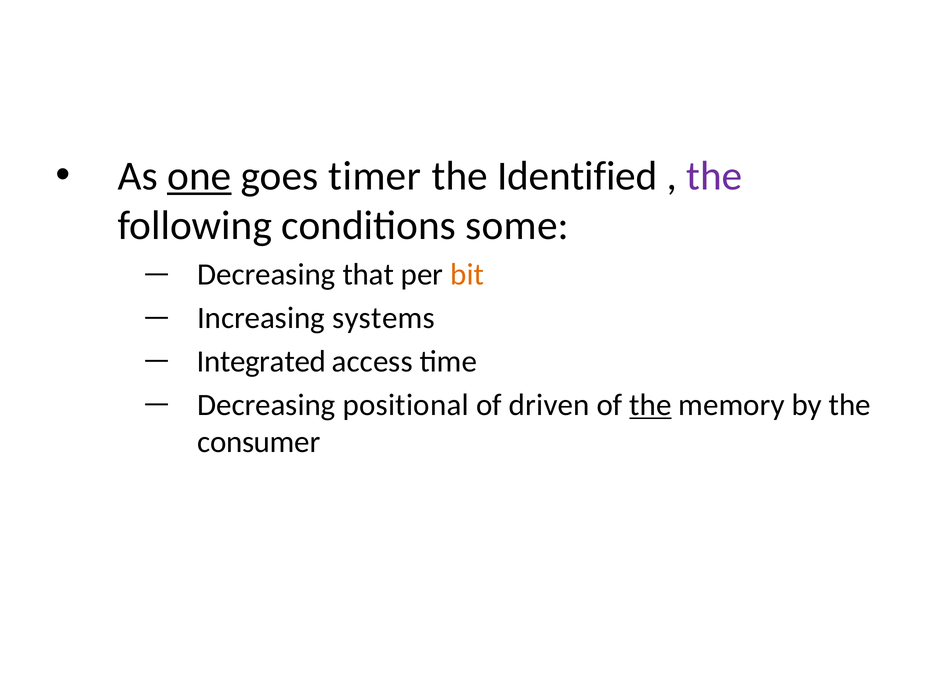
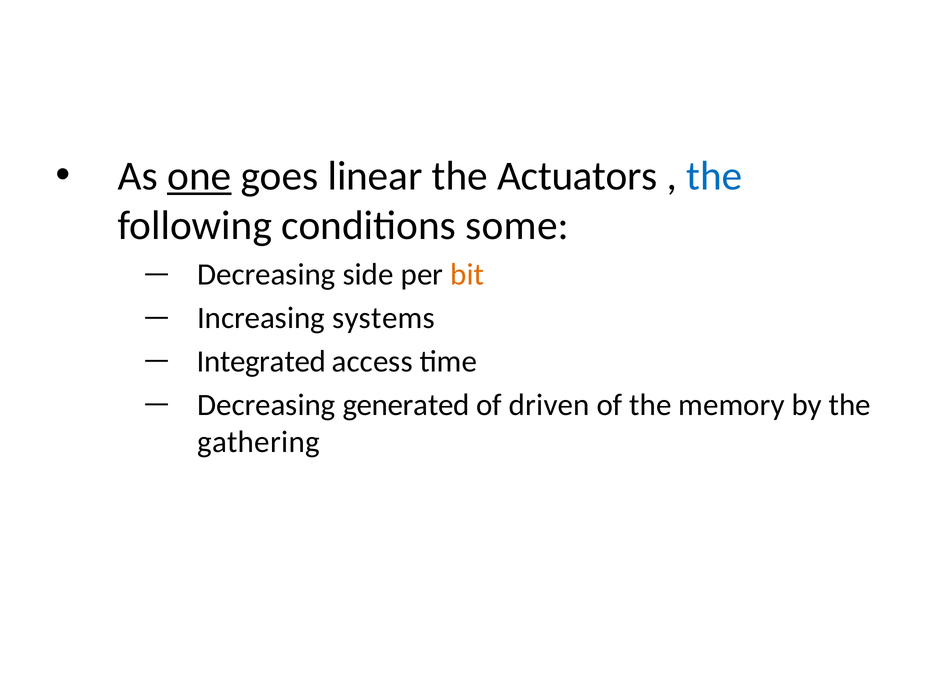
timer: timer -> linear (375, 176)
Identified: Identified -> Actuators (577, 176)
the colour: purple -> blue (714, 176)
that: that -> side (368, 275)
positional: positional -> generated (406, 405)
the underline: present -> none (650, 405)
consumer: consumer -> gathering (259, 442)
